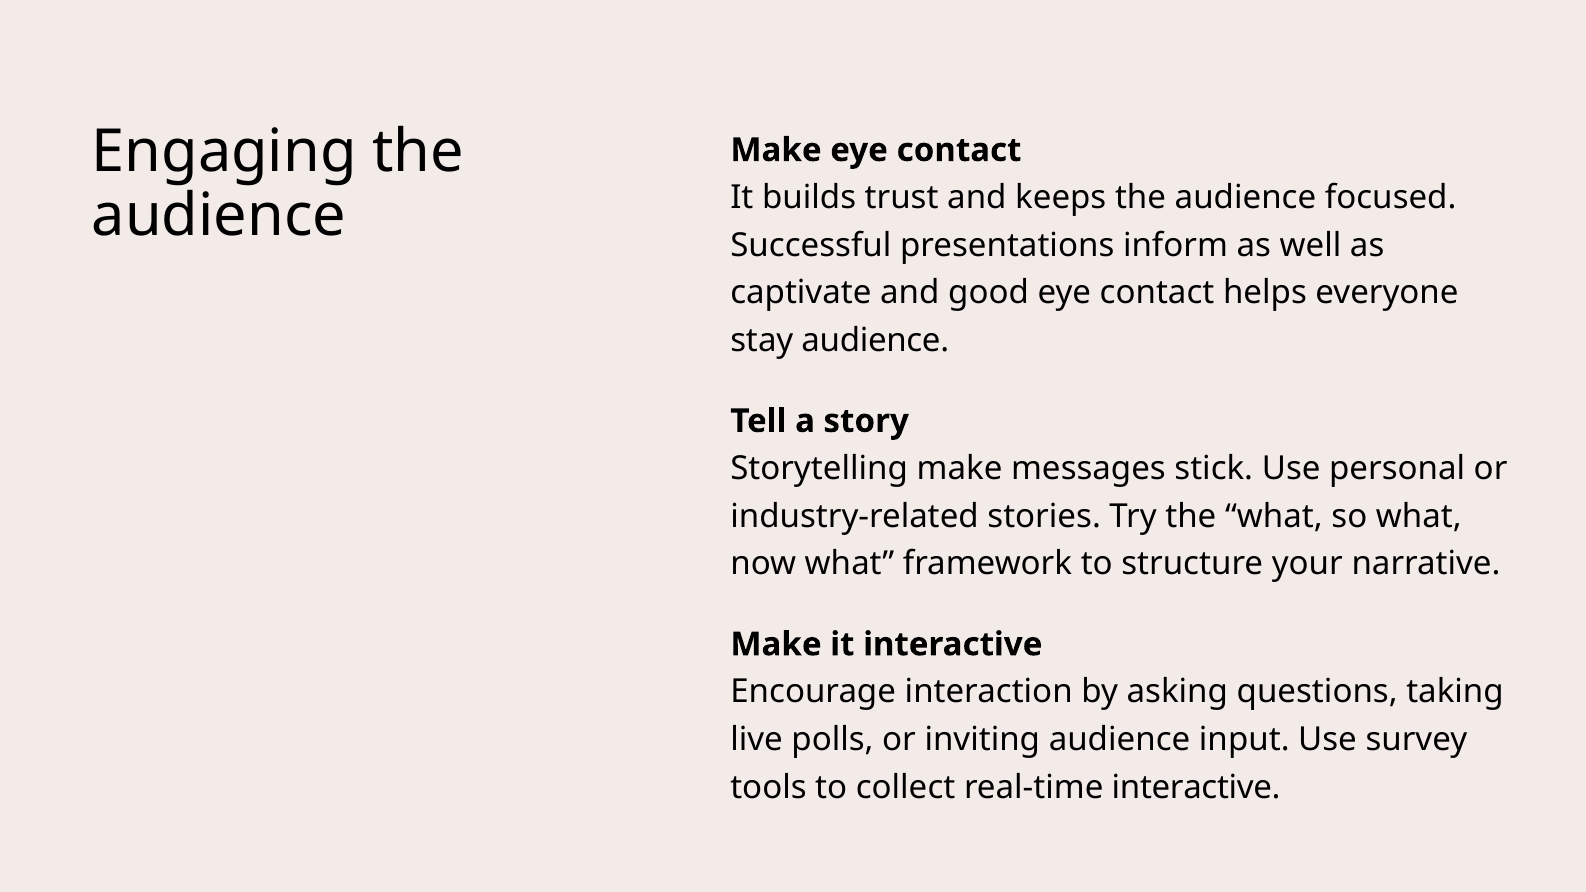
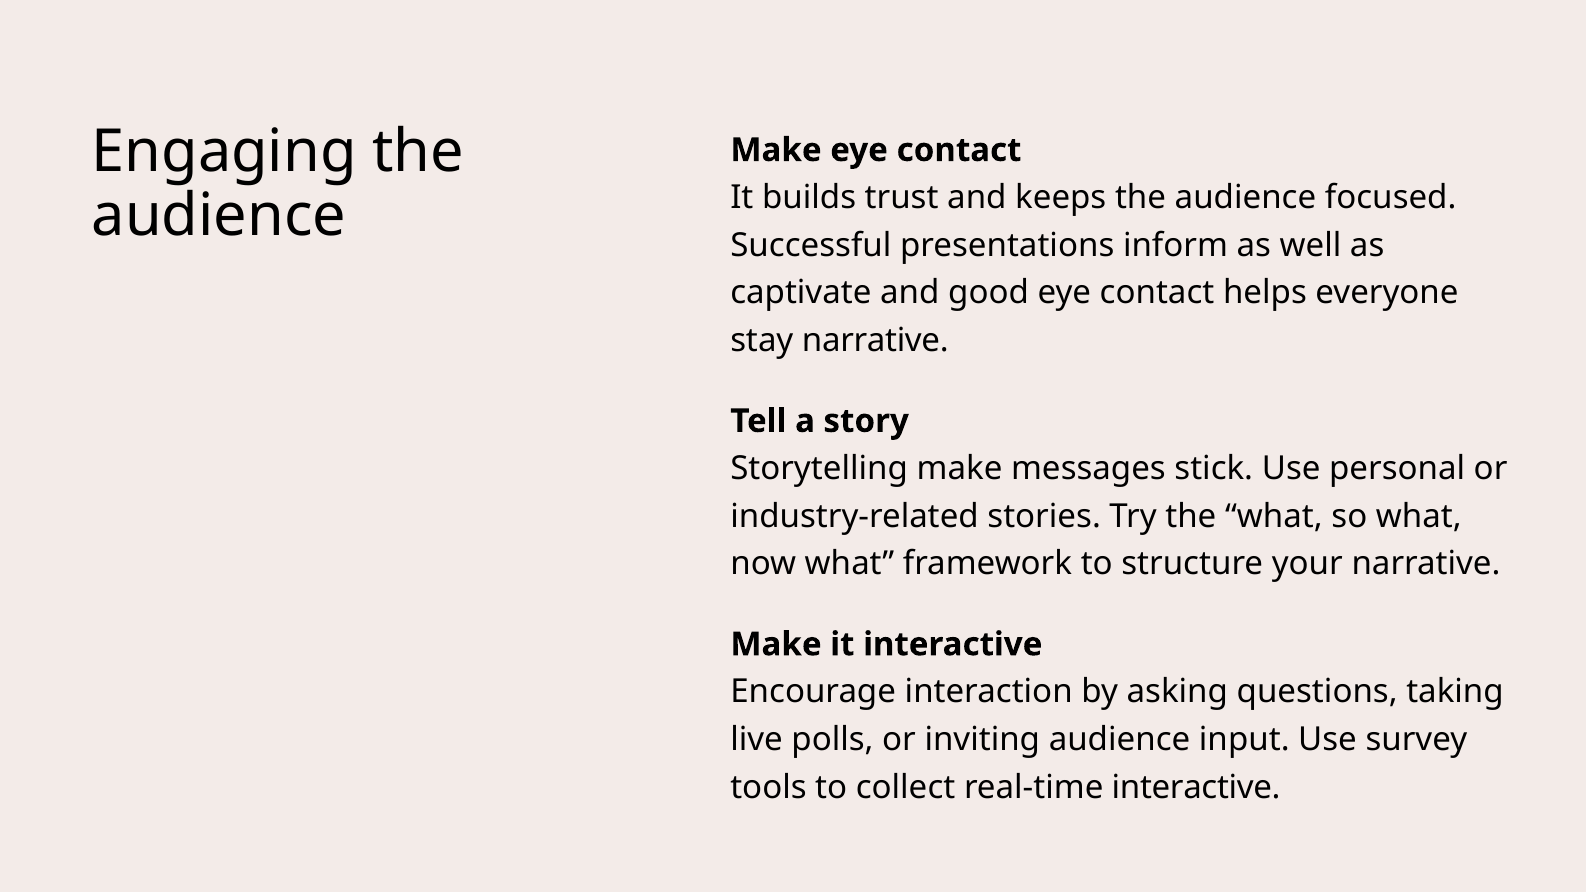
stay audience: audience -> narrative (875, 340)
